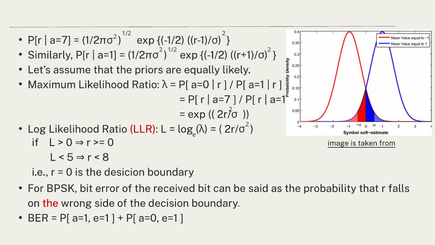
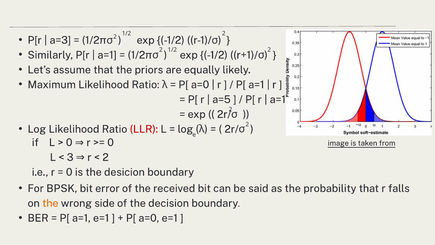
a=7: a=7 -> a=3 (60, 40)
a=7: a=7 -> a=5 (222, 99)
5: 5 -> 3 (70, 157)
8: 8 -> 2 (106, 157)
the colour: red -> orange (50, 203)
